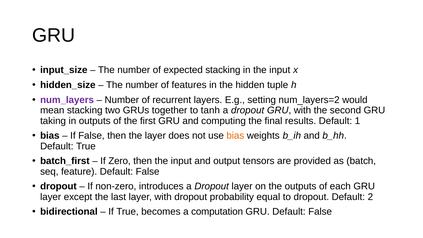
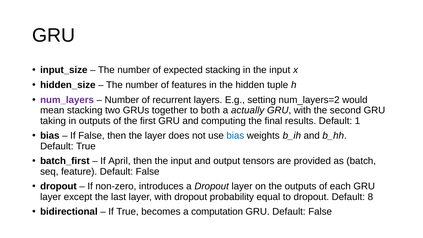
tanh: tanh -> both (210, 110)
dropout: dropout -> actually (248, 110)
bias colour: orange -> blue (235, 136)
Zero: Zero -> April (119, 161)
2: 2 -> 8 (370, 197)
